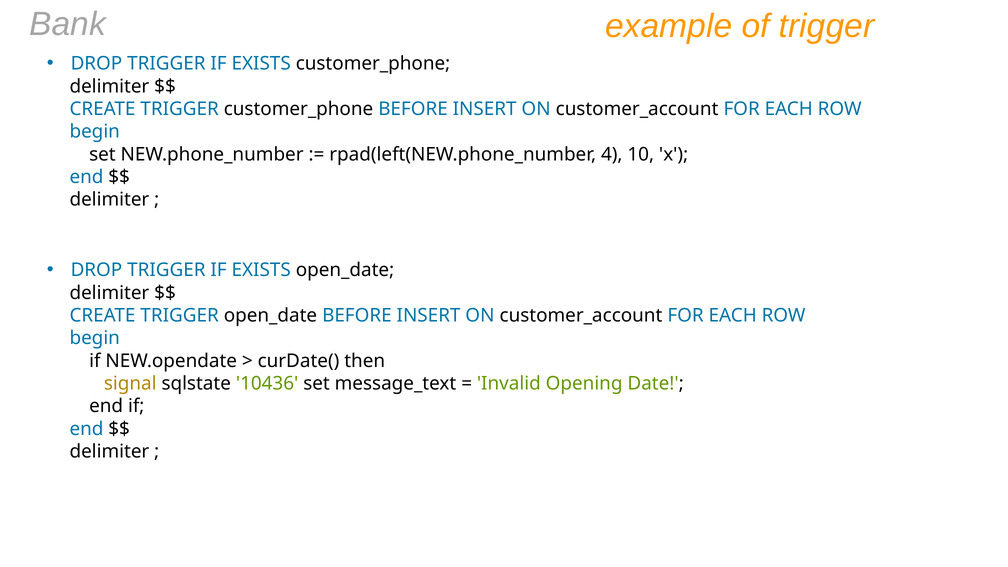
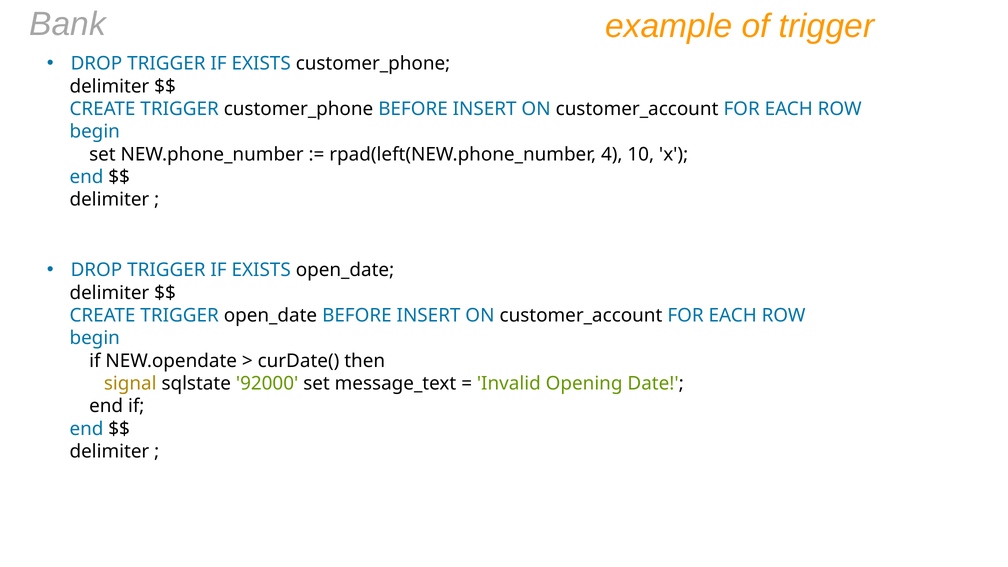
10436: 10436 -> 92000 (267, 383)
